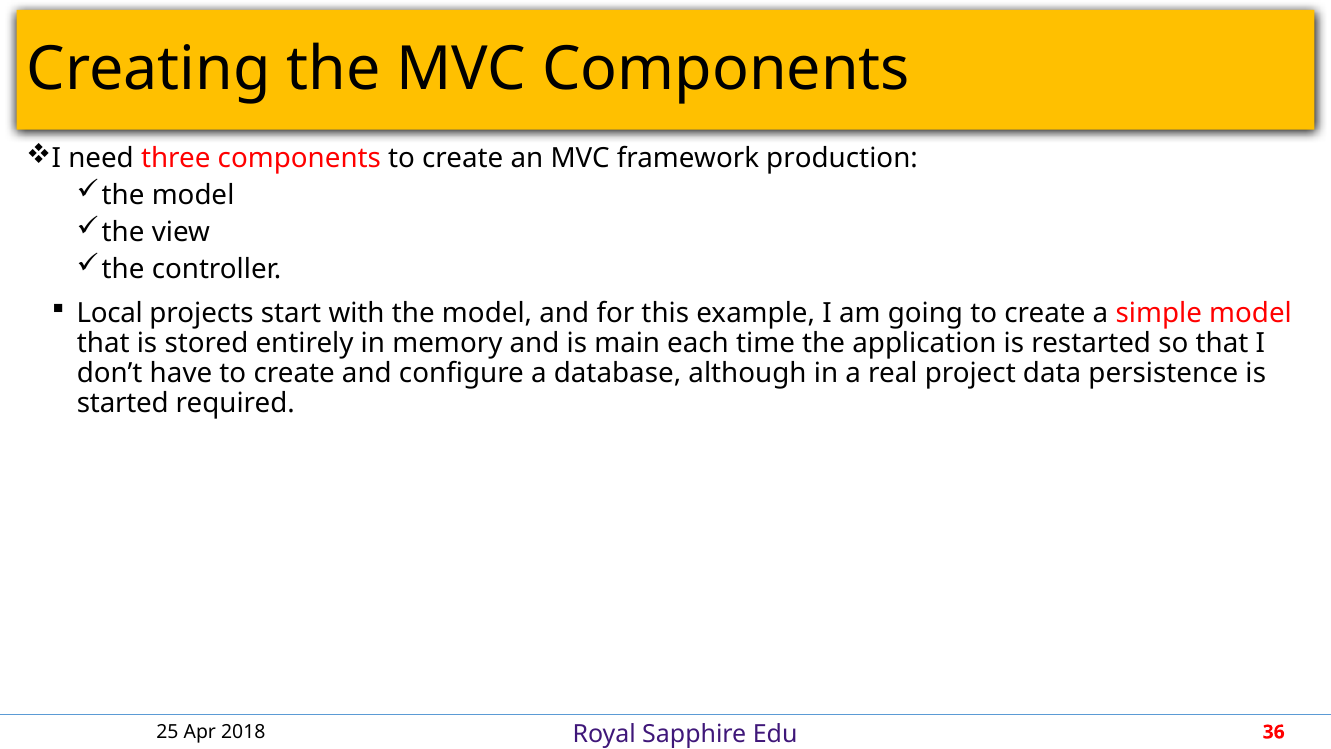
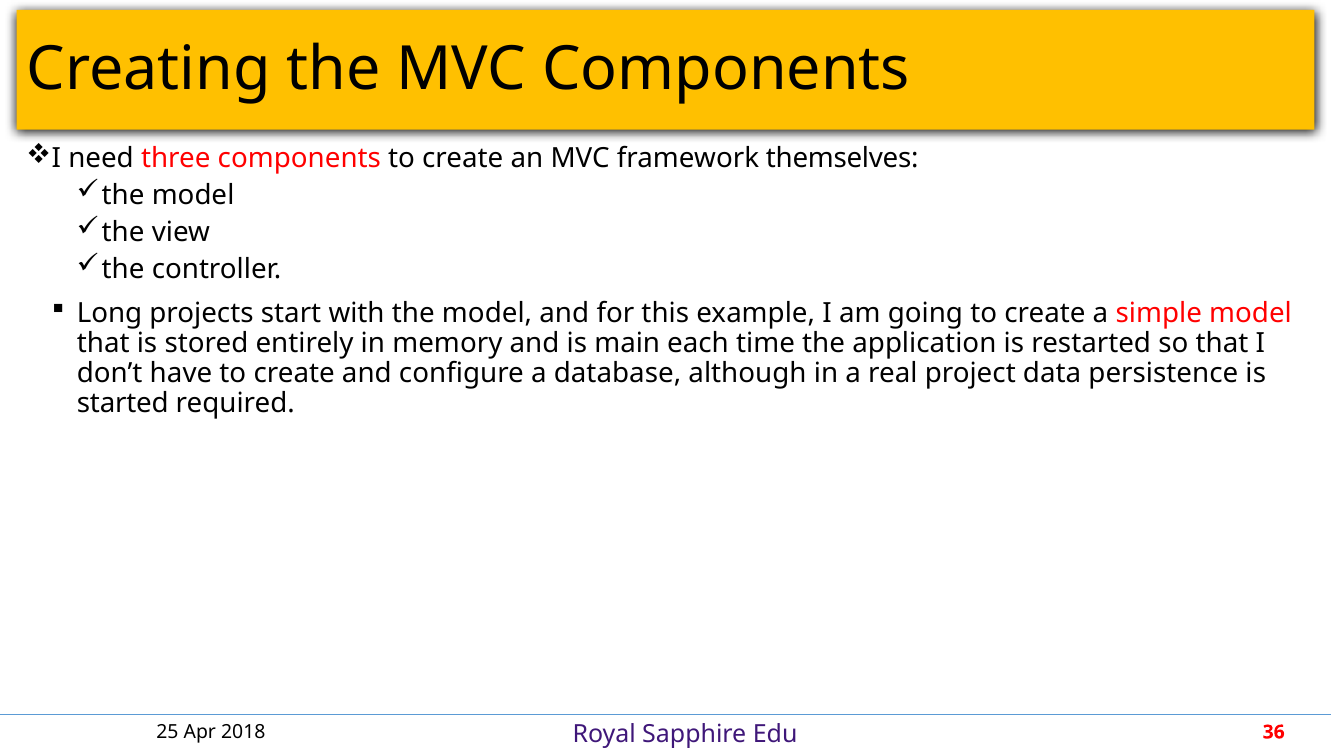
production: production -> themselves (842, 158)
Local: Local -> Long (110, 313)
